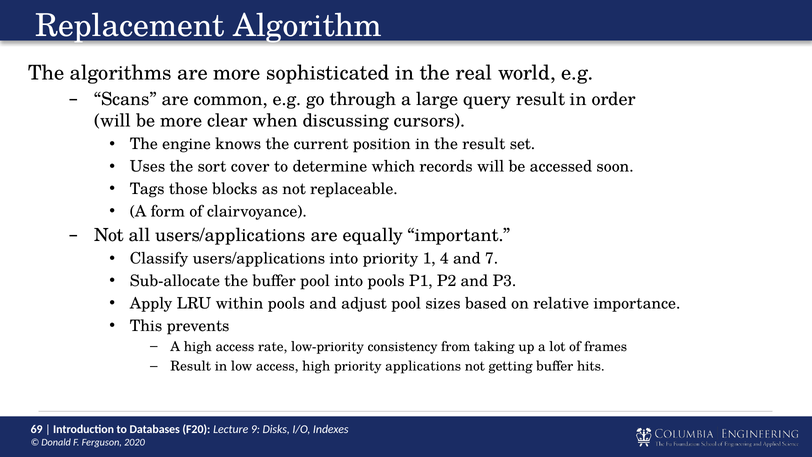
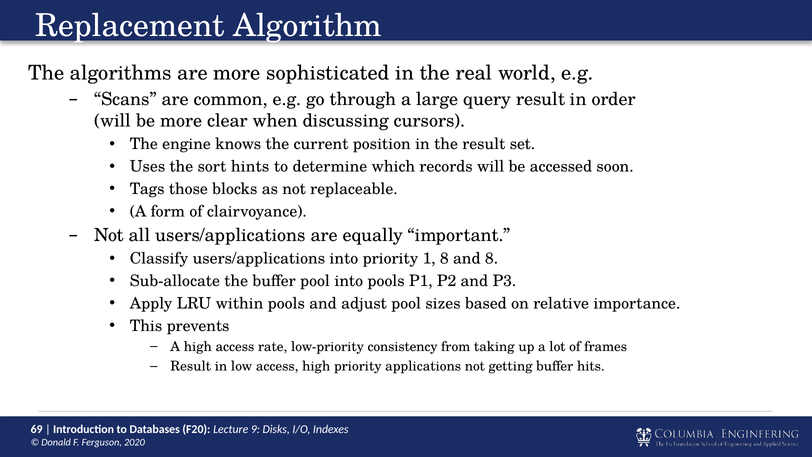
cover: cover -> hints (250, 167)
1 4: 4 -> 8 (444, 259)
and 7: 7 -> 8 (492, 259)
